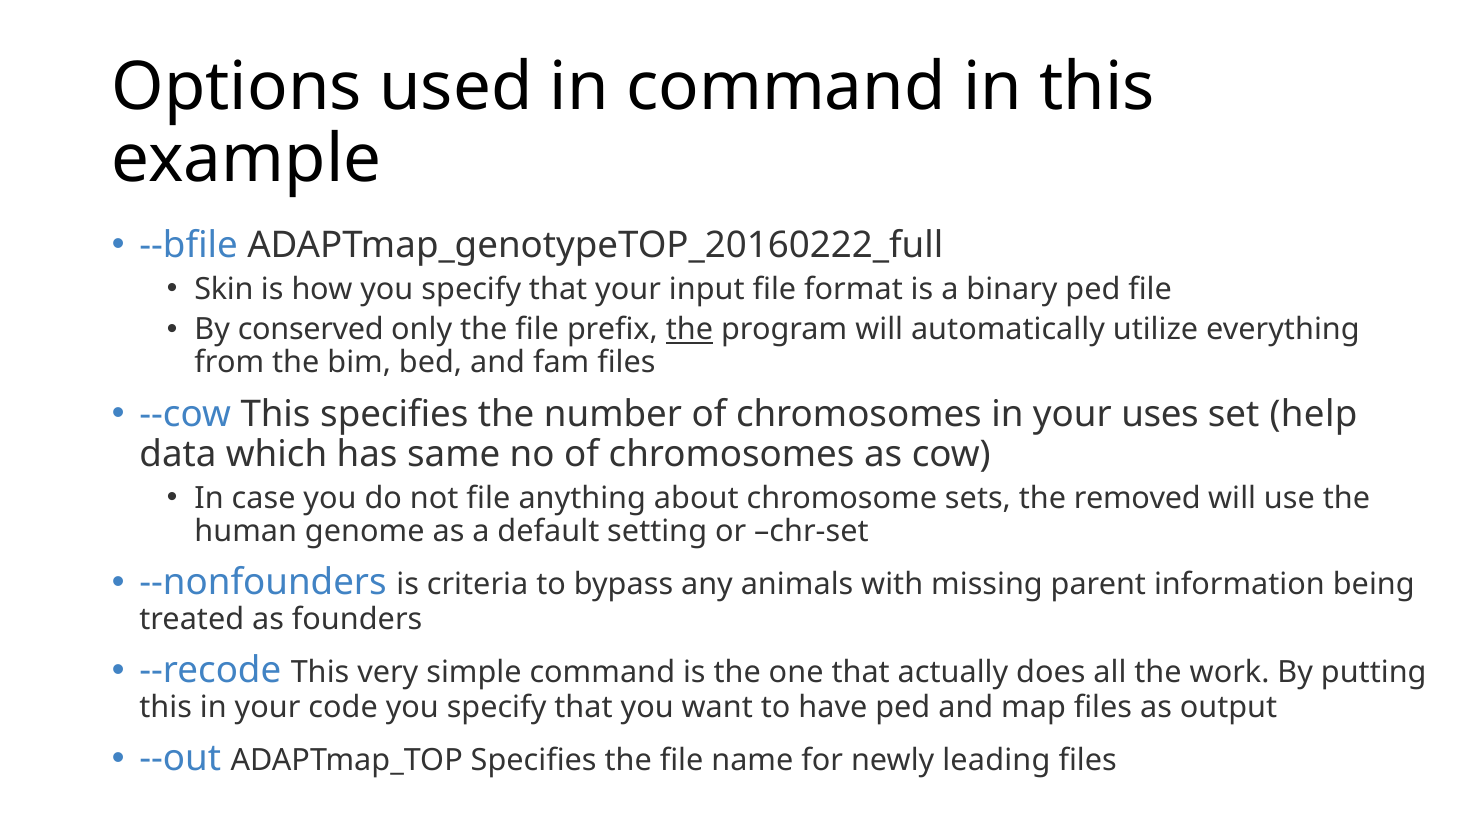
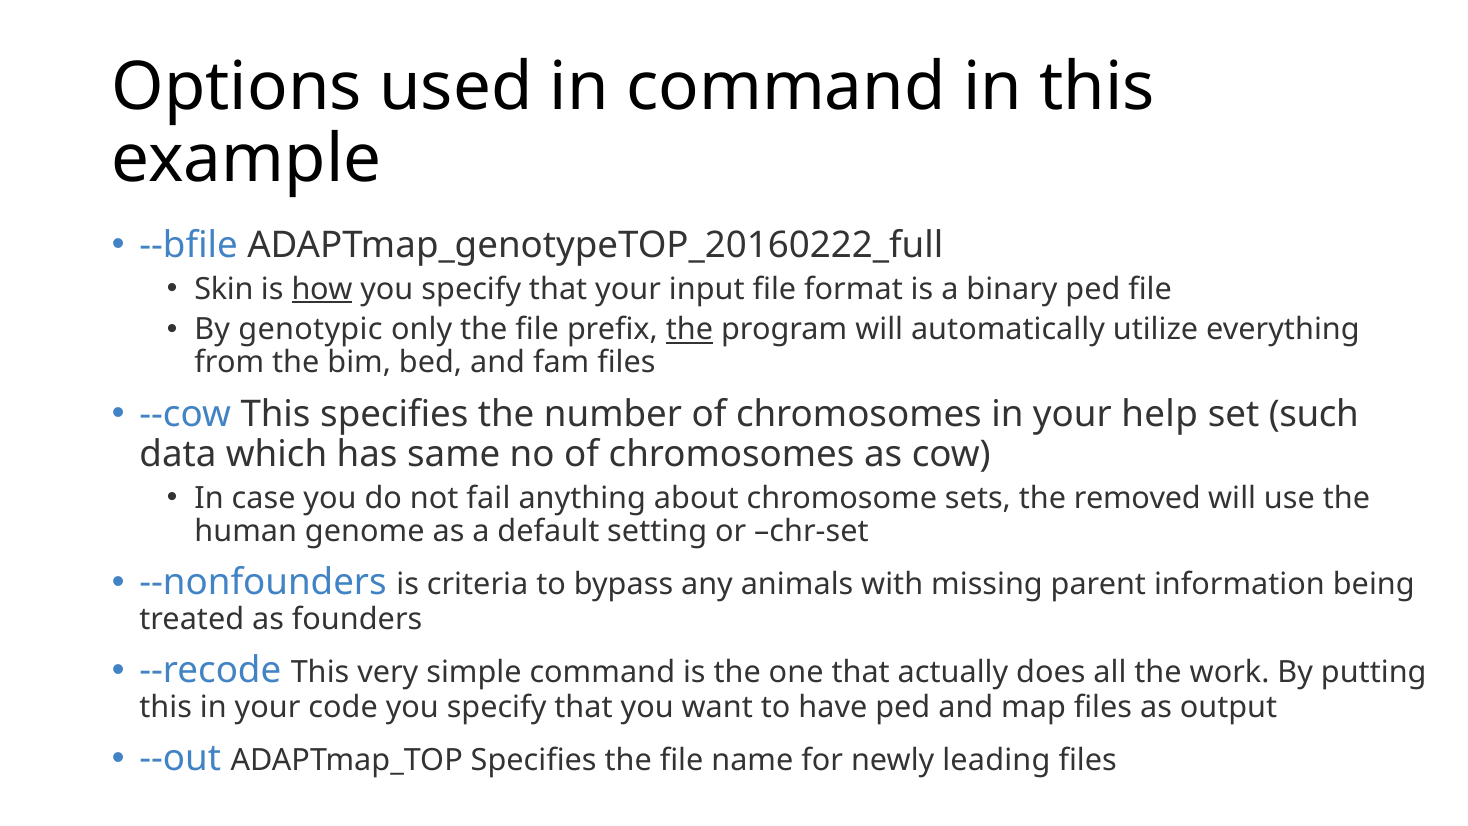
how underline: none -> present (322, 289)
conserved: conserved -> genotypic (310, 330)
uses: uses -> help (1160, 414)
help: help -> such (1314, 414)
not file: file -> fail (488, 498)
